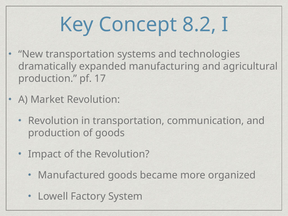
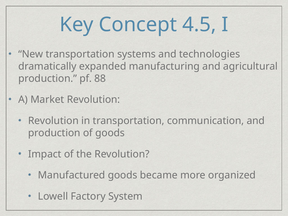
8.2: 8.2 -> 4.5 (199, 25)
17: 17 -> 88 (100, 78)
